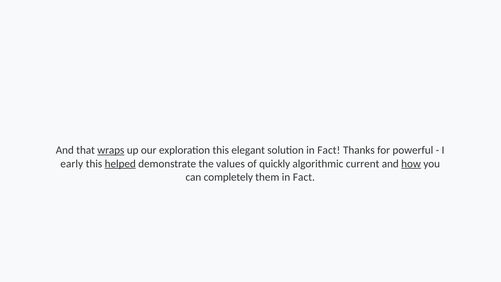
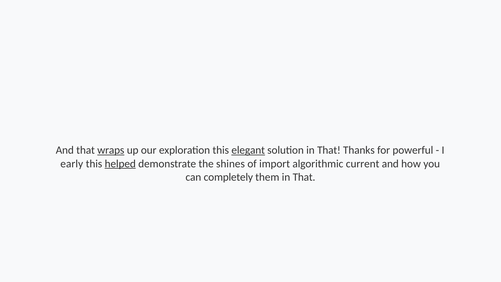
elegant underline: none -> present (248, 150)
solution in Fact: Fact -> That (329, 150)
values: values -> shines (230, 164)
quickly: quickly -> import (275, 164)
how underline: present -> none (411, 164)
them in Fact: Fact -> That (304, 177)
